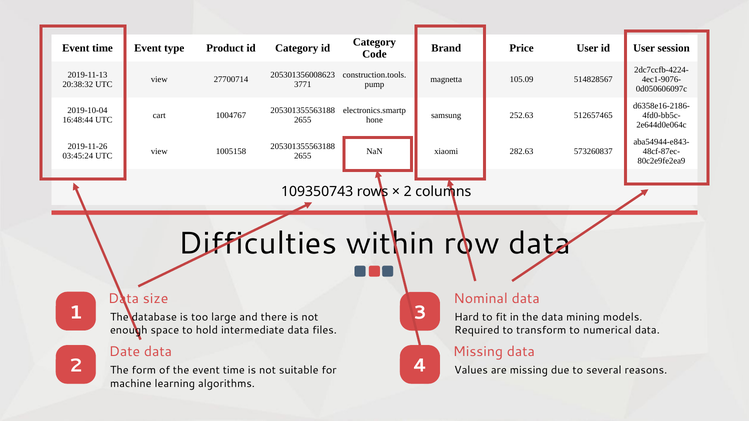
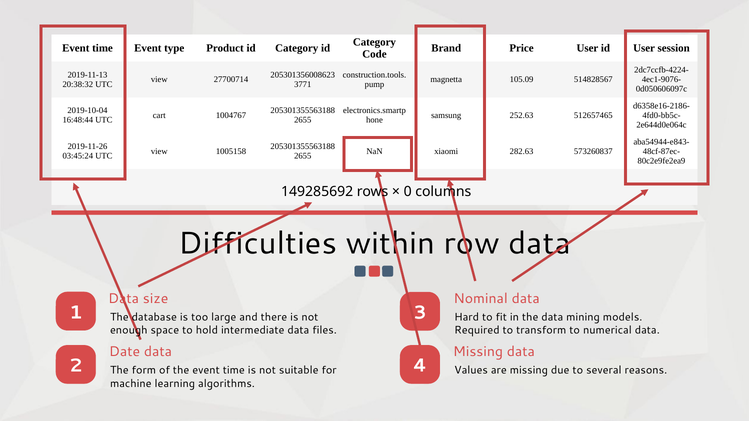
109350743: 109350743 -> 149285692 (317, 192)
2: 2 -> 0 (408, 192)
